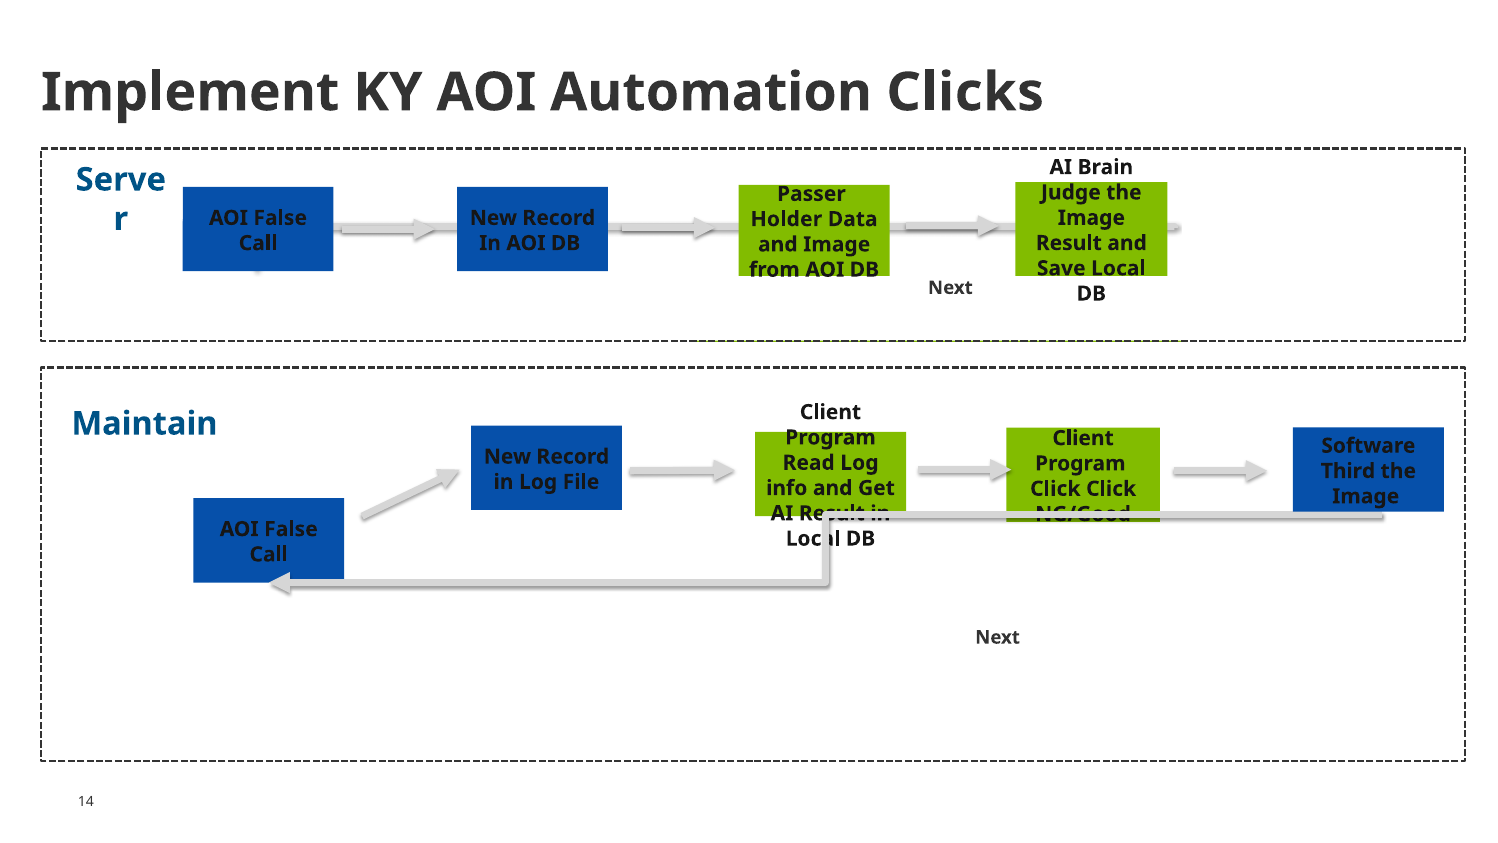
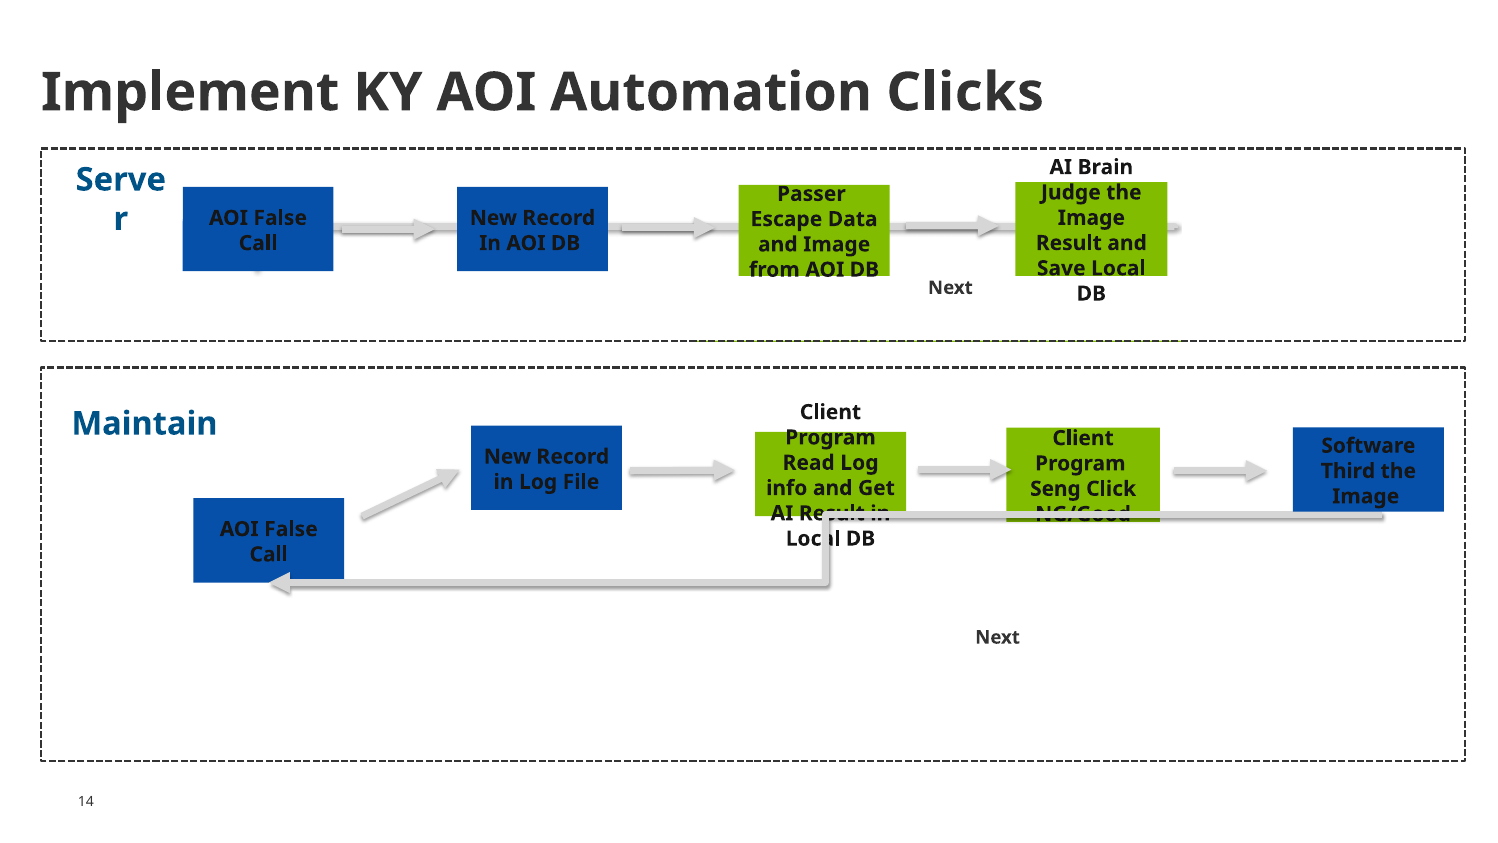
Holder: Holder -> Escape (786, 219)
Click: Click -> Seng (1055, 489)
